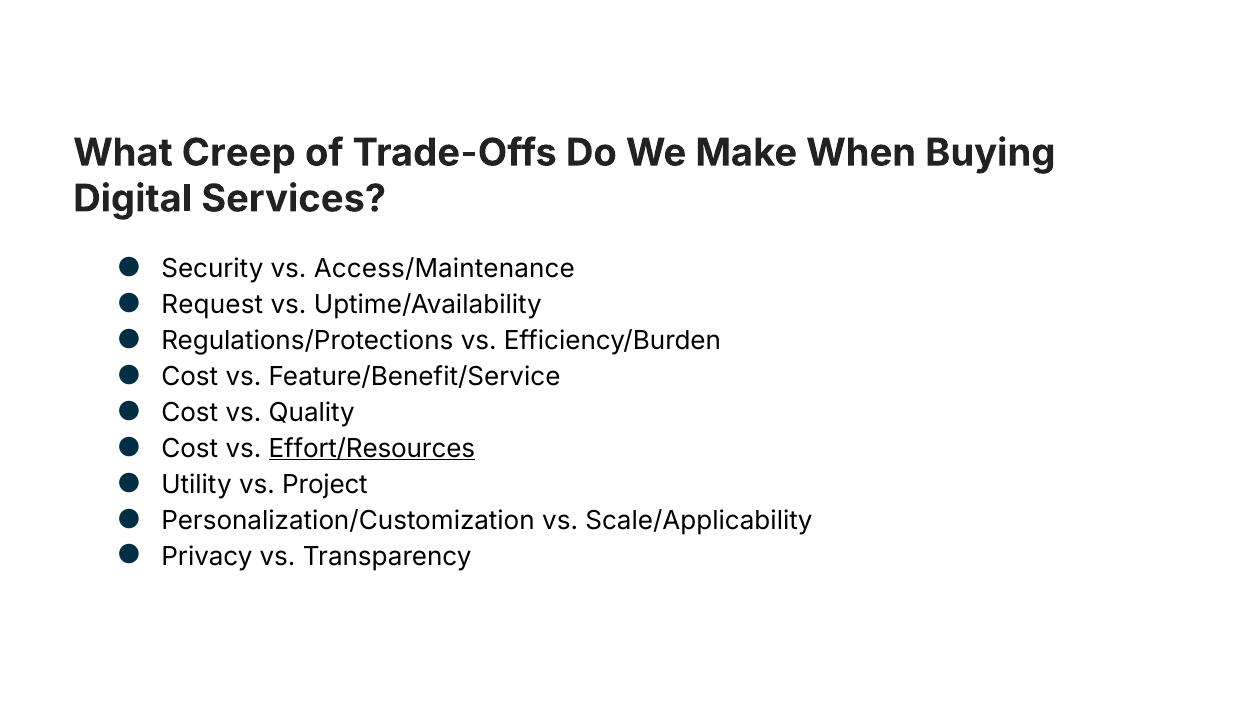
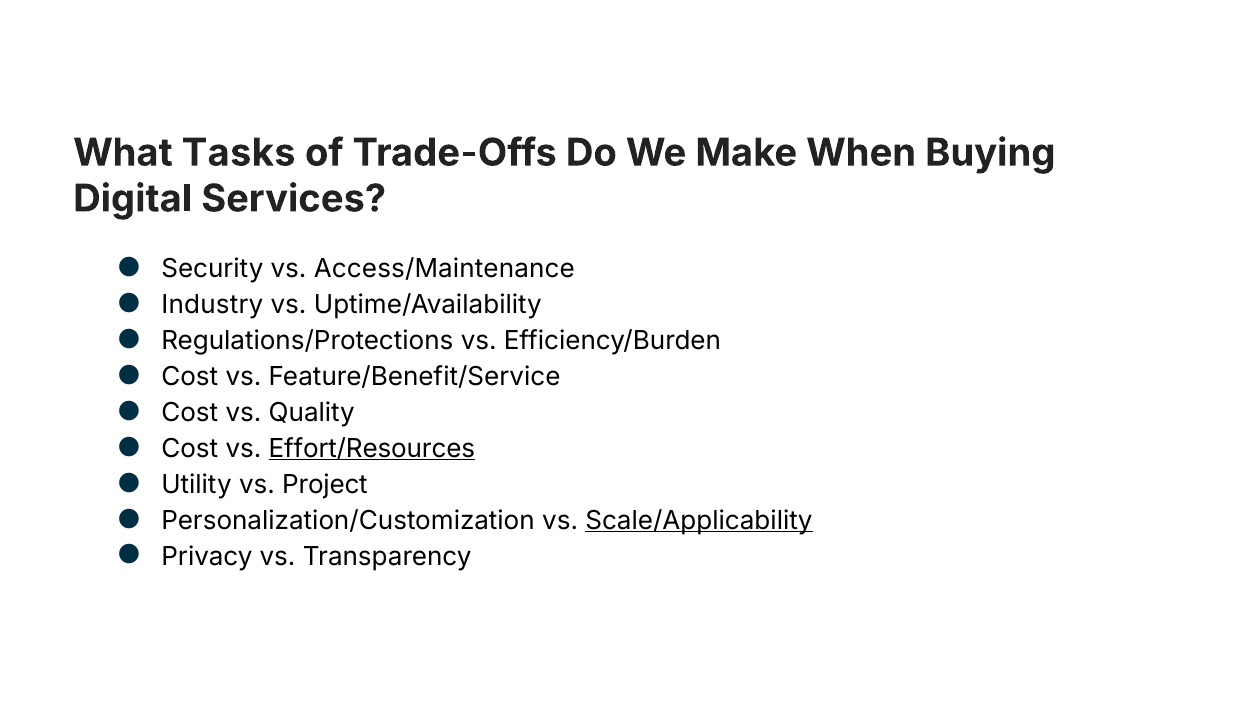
Creep: Creep -> Tasks (239, 153)
Request: Request -> Industry (212, 304)
Scale/Applicability underline: none -> present (699, 520)
